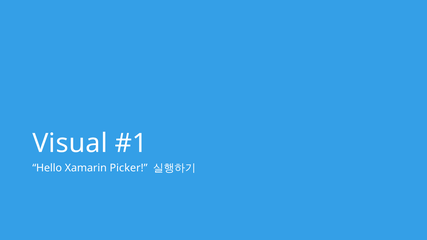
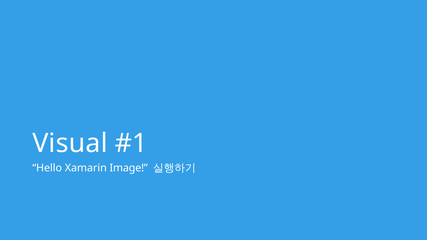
Picker: Picker -> Image (129, 168)
